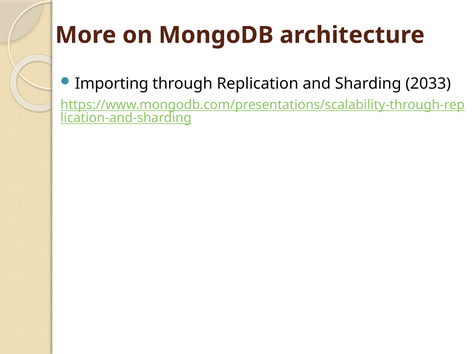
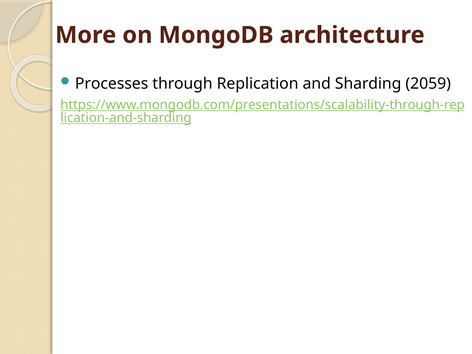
Importing: Importing -> Processes (112, 84)
2033: 2033 -> 2059 (428, 84)
